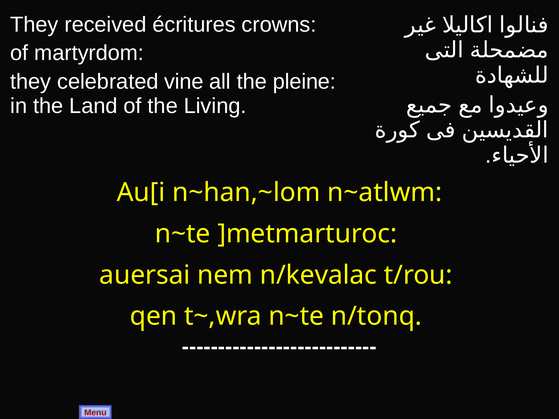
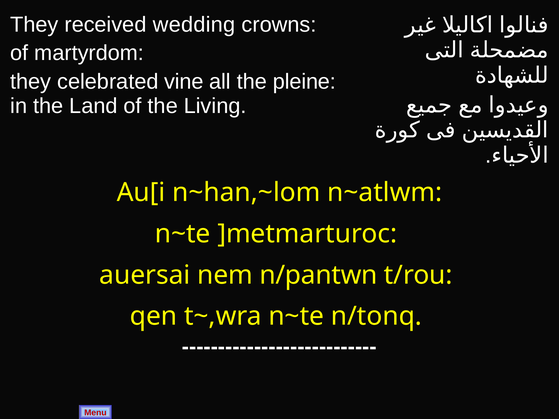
écritures: écritures -> wedding (194, 25)
n/kevalac: n/kevalac -> n/pantwn (318, 275)
